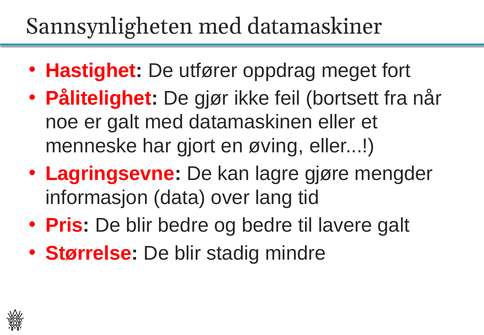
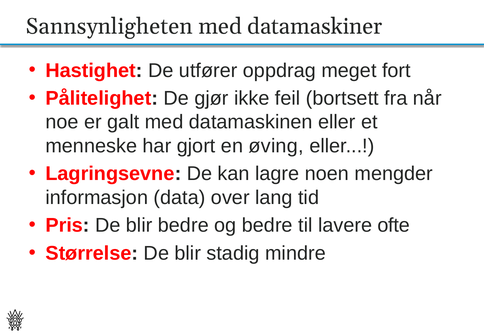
gjøre: gjøre -> noen (327, 174)
lavere galt: galt -> ofte (394, 225)
